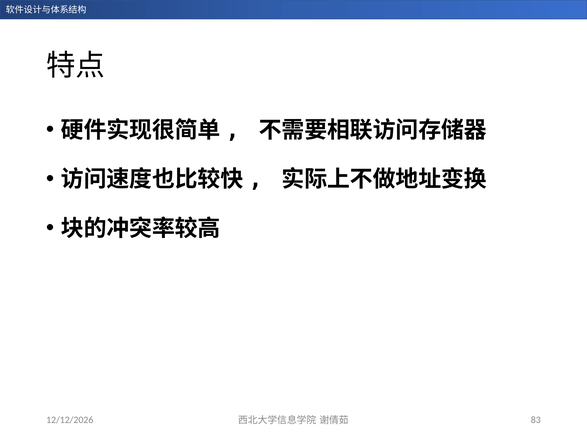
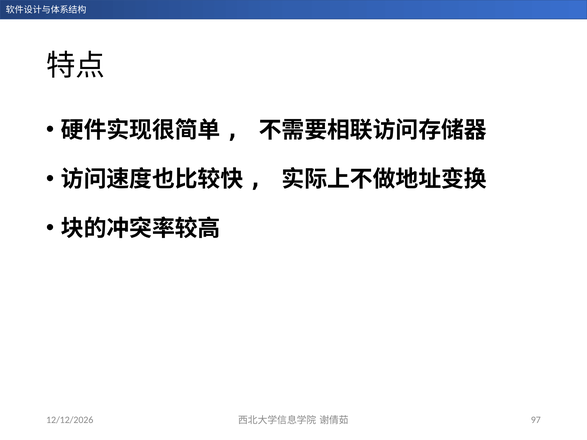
83: 83 -> 97 (536, 420)
